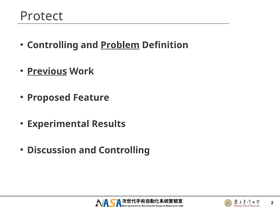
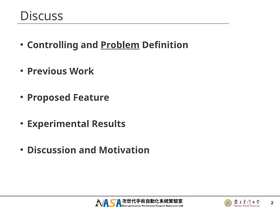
Protect: Protect -> Discuss (42, 16)
Previous underline: present -> none (47, 71)
and Controlling: Controlling -> Motivation (124, 150)
